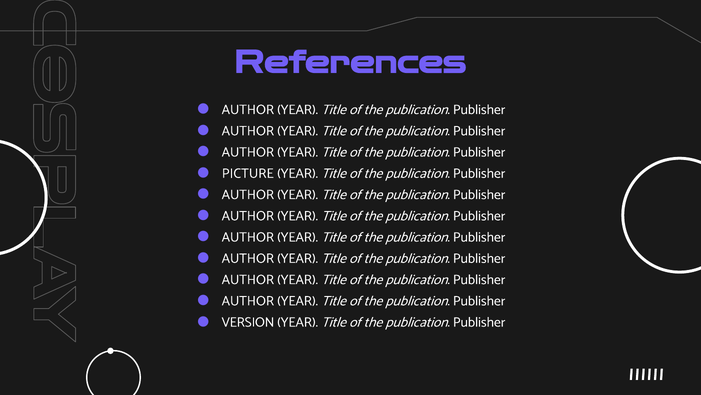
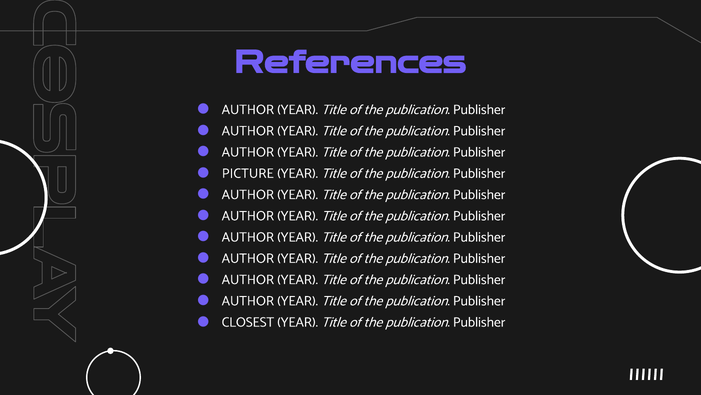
VERSION: VERSION -> CLOSEST (248, 322)
